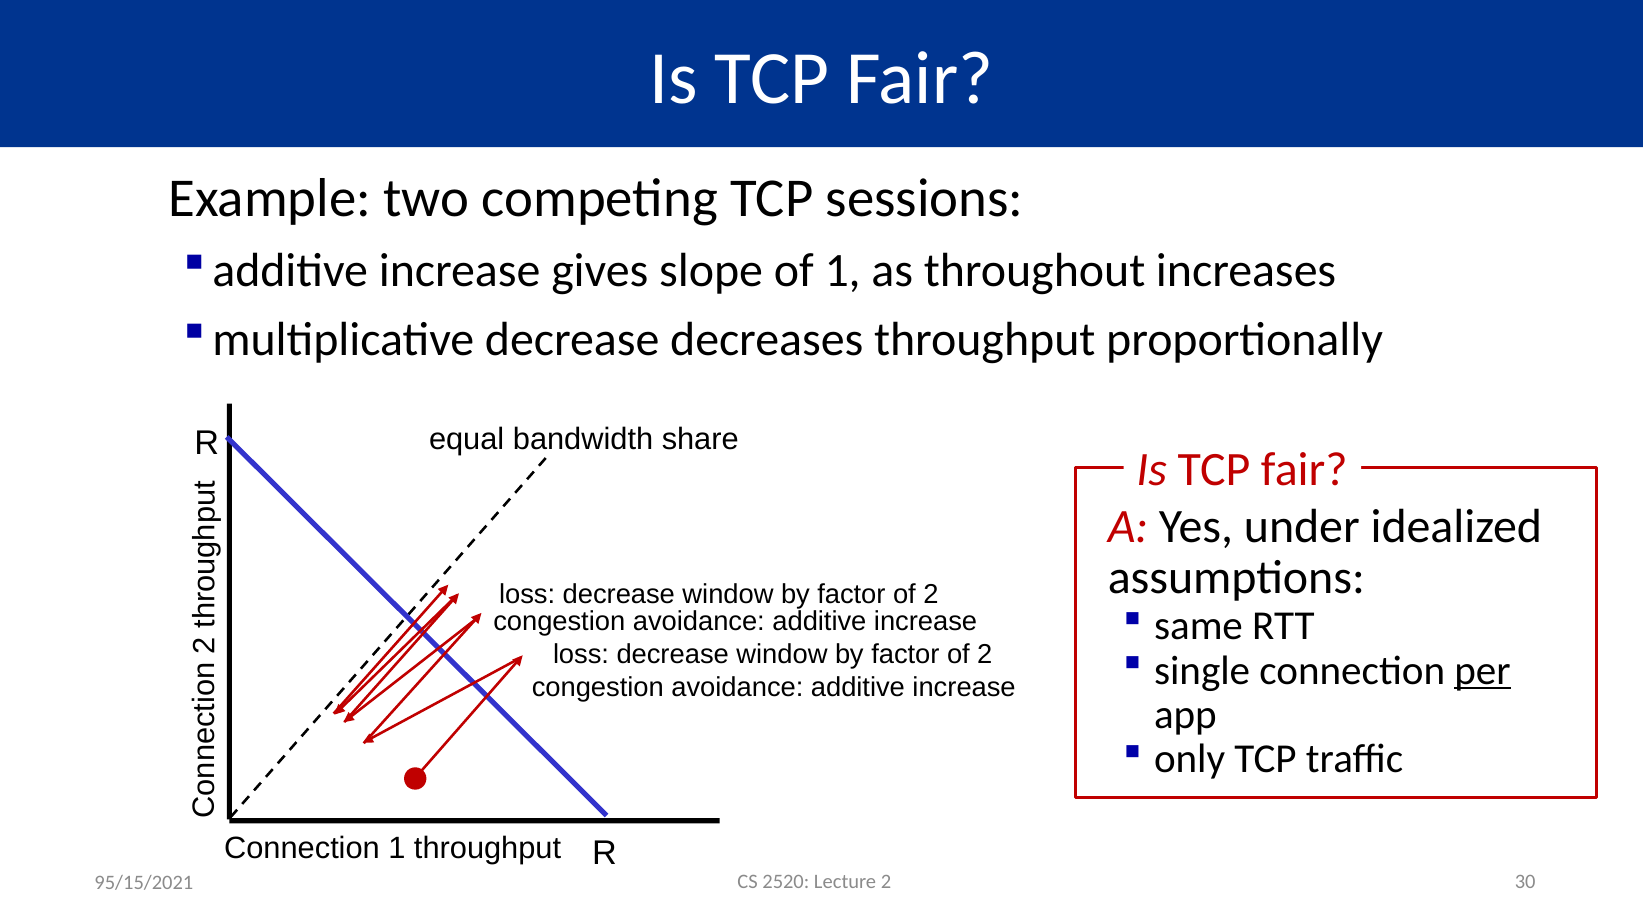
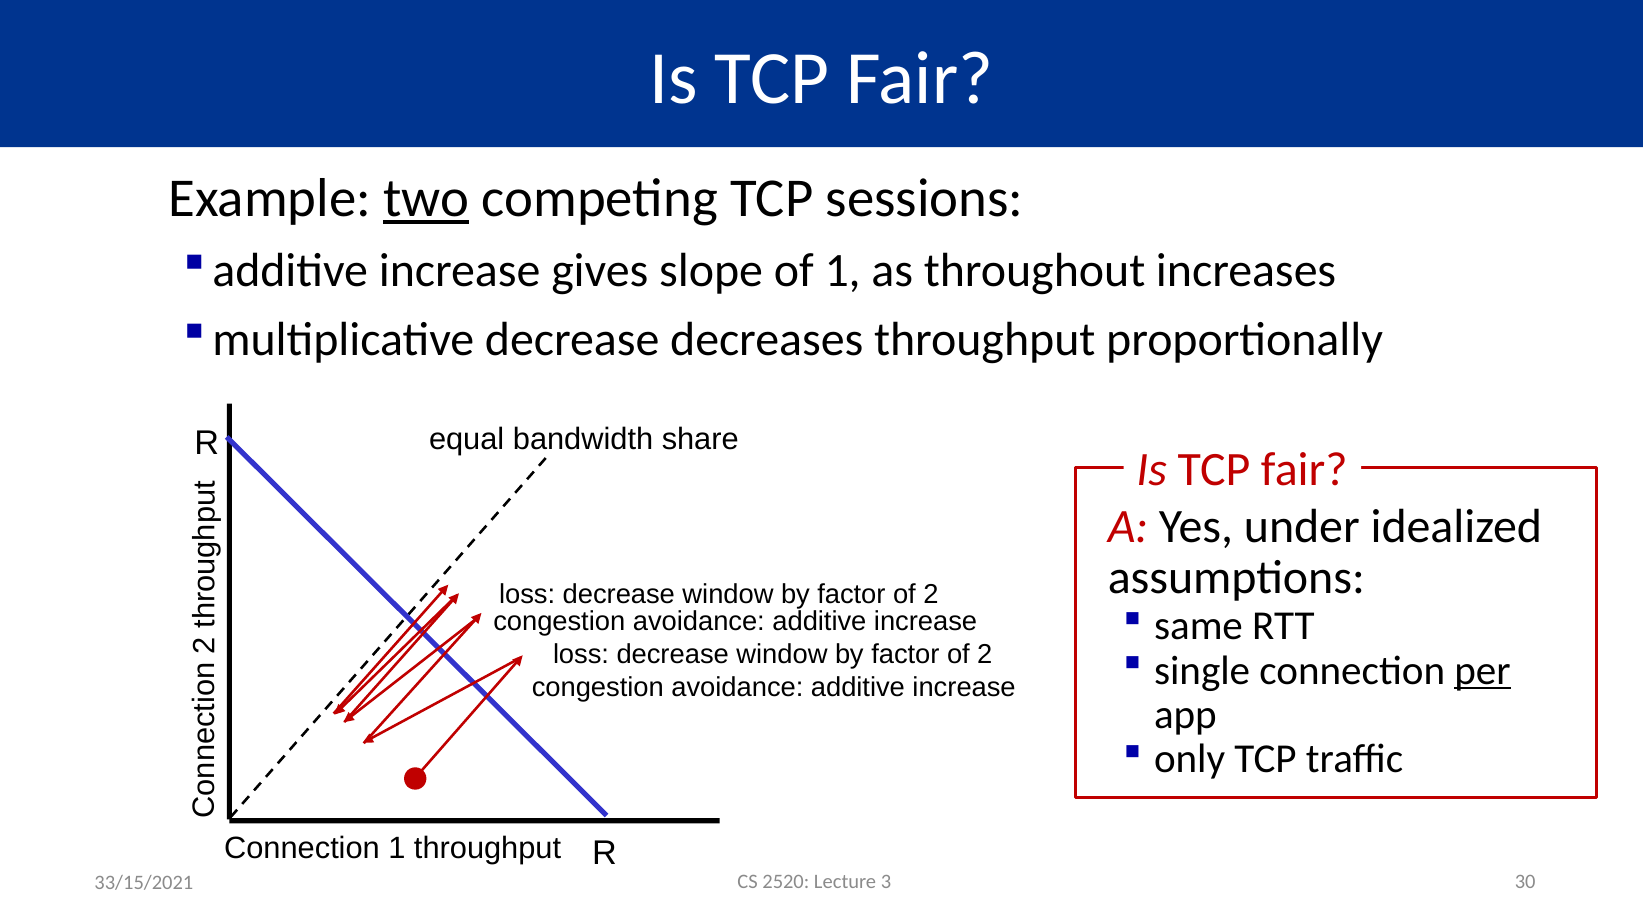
two underline: none -> present (426, 198)
Lecture 2: 2 -> 3 (886, 882)
95/15/2021: 95/15/2021 -> 33/15/2021 (144, 883)
